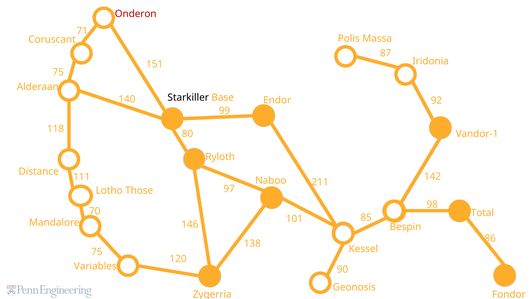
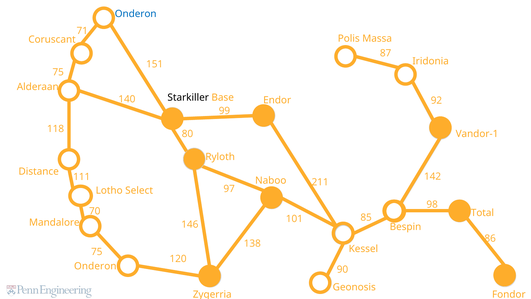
Onderon colour: red -> blue (136, 14)
Those: Those -> Select (139, 190)
Variables: Variables -> Onderon (95, 266)
